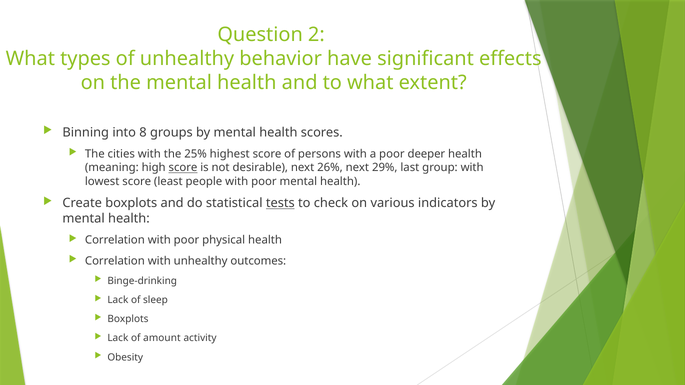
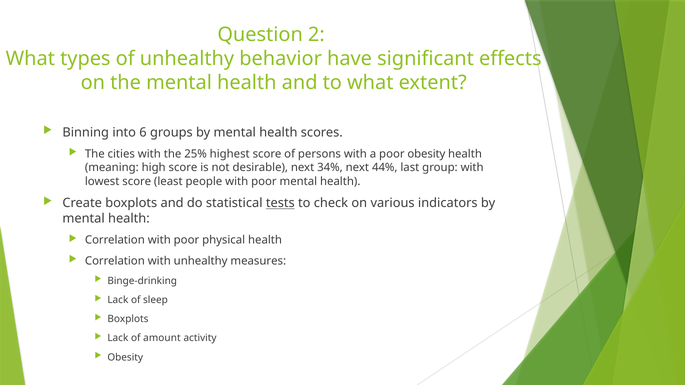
8: 8 -> 6 (143, 133)
poor deeper: deeper -> obesity (426, 154)
score underline: present -> none (183, 168)
26%: 26% -> 34% (330, 168)
29%: 29% -> 44% (385, 168)
outcomes: outcomes -> measures (258, 261)
